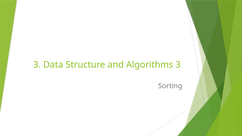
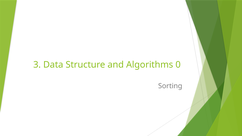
Algorithms 3: 3 -> 0 (178, 65)
